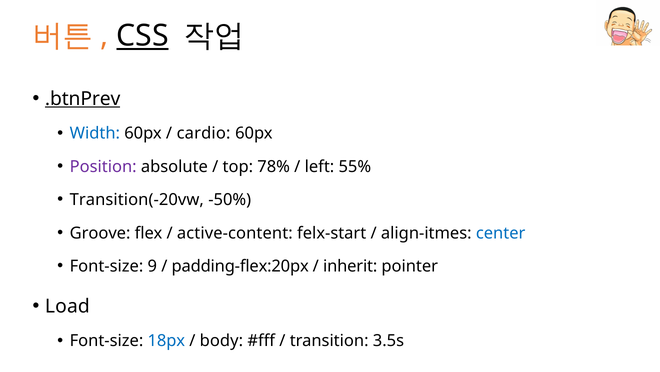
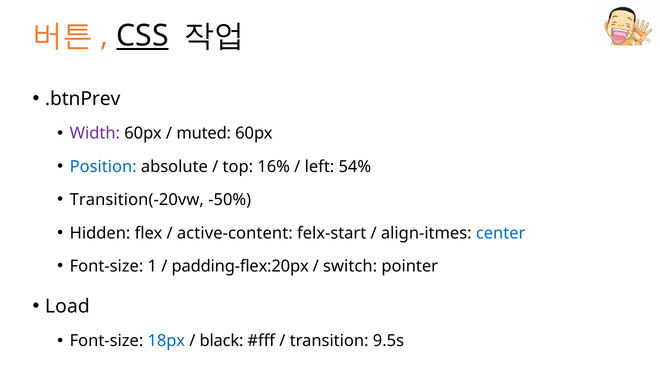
.btnPrev underline: present -> none (83, 99)
Width colour: blue -> purple (95, 133)
cardio: cardio -> muted (204, 133)
Position colour: purple -> blue (103, 166)
78%: 78% -> 16% (274, 166)
55%: 55% -> 54% (355, 166)
Groove: Groove -> Hidden (100, 233)
9: 9 -> 1 (152, 266)
inherit: inherit -> switch (350, 266)
body: body -> black (222, 340)
3.5s: 3.5s -> 9.5s (388, 340)
